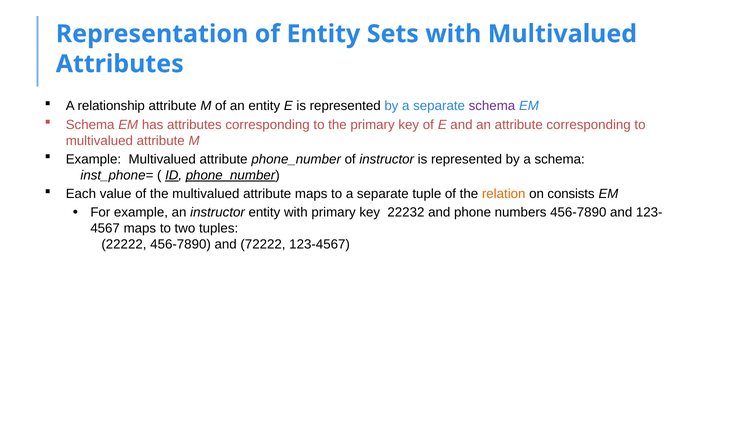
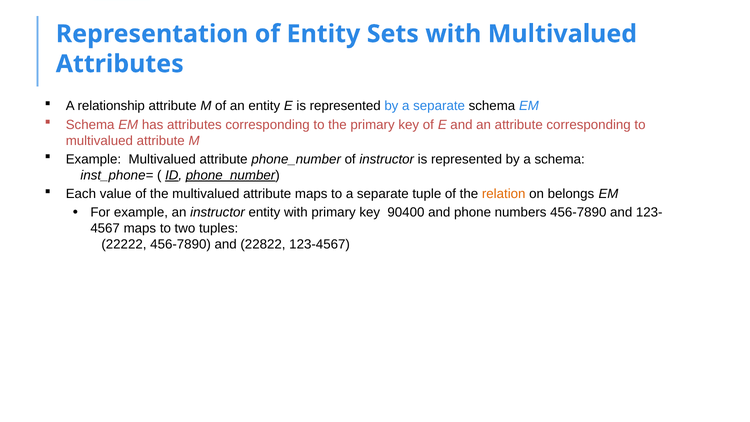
schema colour: purple -> black (492, 106)
consists: consists -> belongs (571, 194)
22232: 22232 -> 90400 (406, 212)
72222: 72222 -> 22822 (263, 244)
